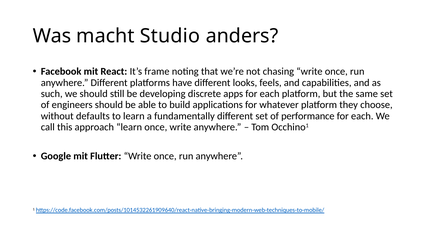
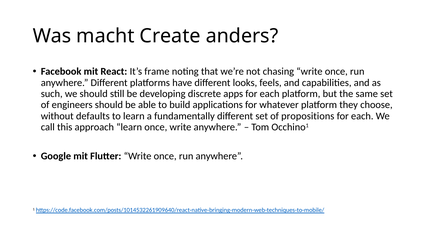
Studio: Studio -> Create (170, 36)
performance: performance -> propositions (308, 116)
